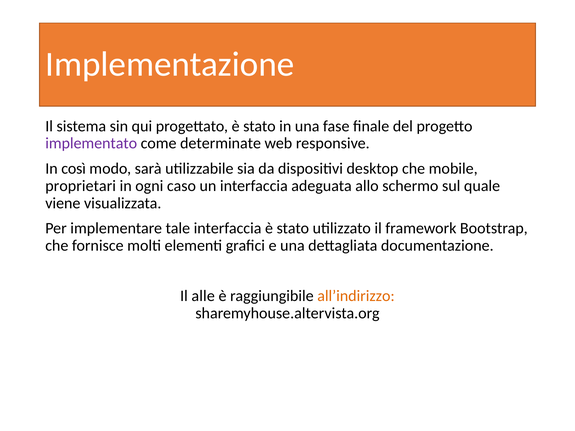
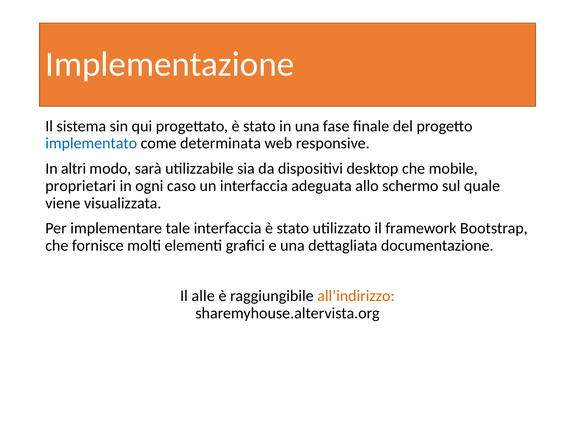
implementato colour: purple -> blue (91, 143)
determinate: determinate -> determinata (221, 143)
così: così -> altri (74, 169)
